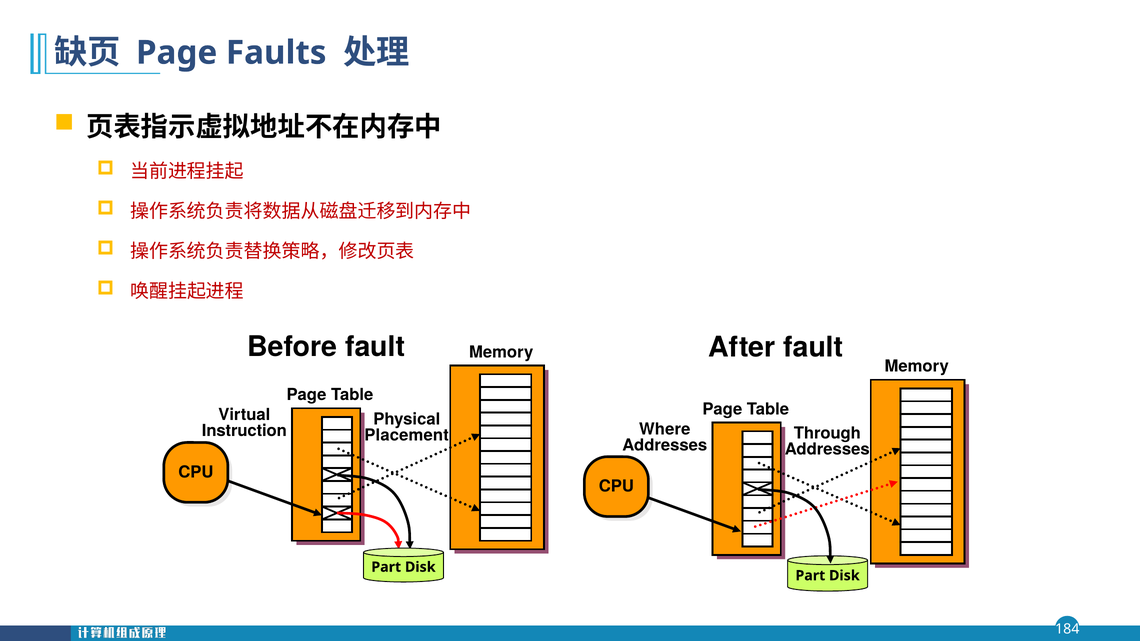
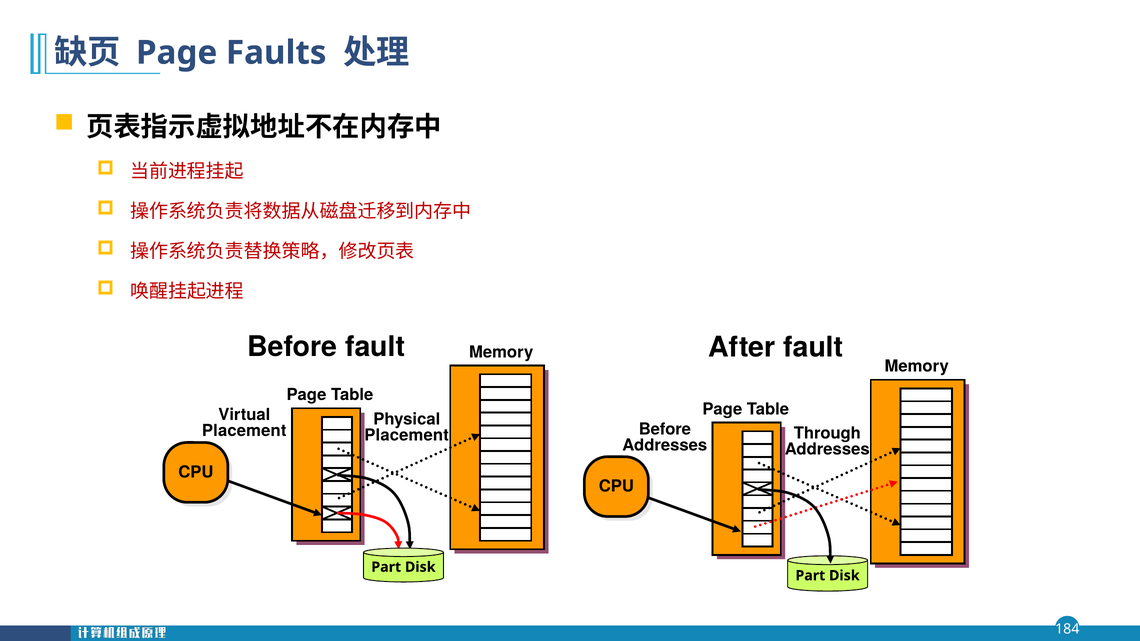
Where: Where -> Before (665, 429)
Instruction: Instruction -> Placement (244, 431)
